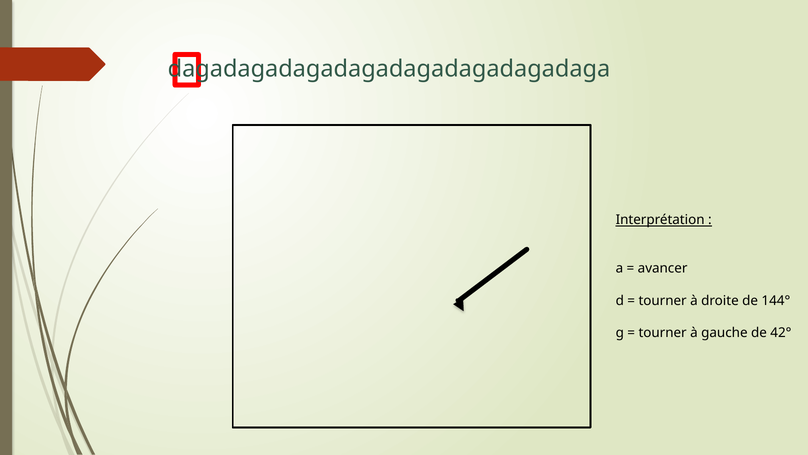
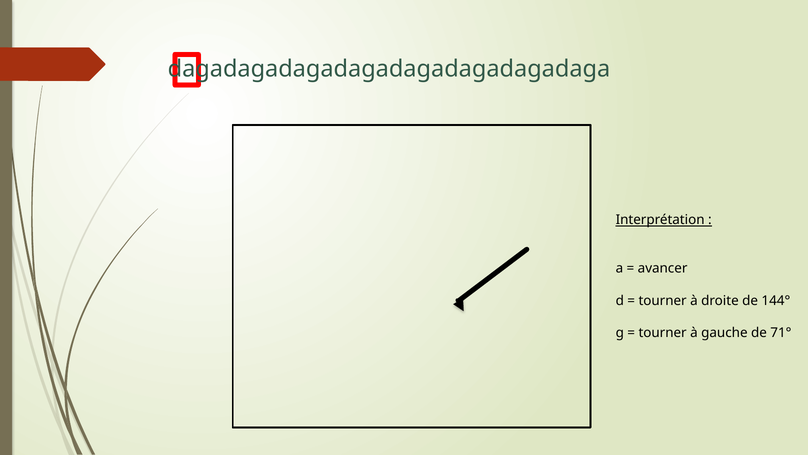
42°: 42° -> 71° (781, 333)
